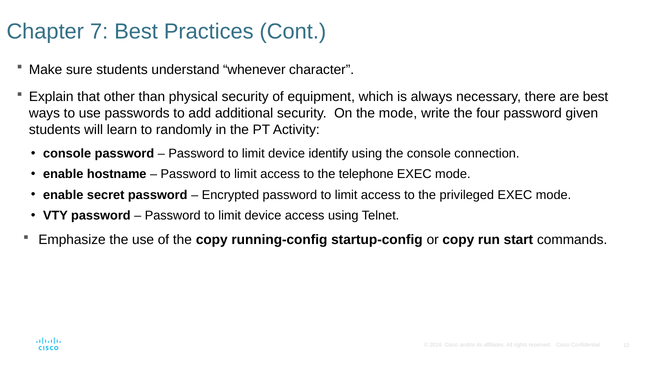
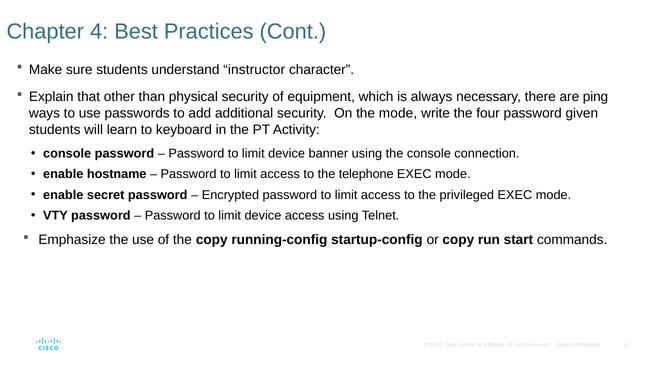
7: 7 -> 4 (99, 32)
whenever: whenever -> instructor (254, 70)
are best: best -> ping (596, 97)
randomly: randomly -> keyboard (184, 129)
identify: identify -> banner (328, 153)
